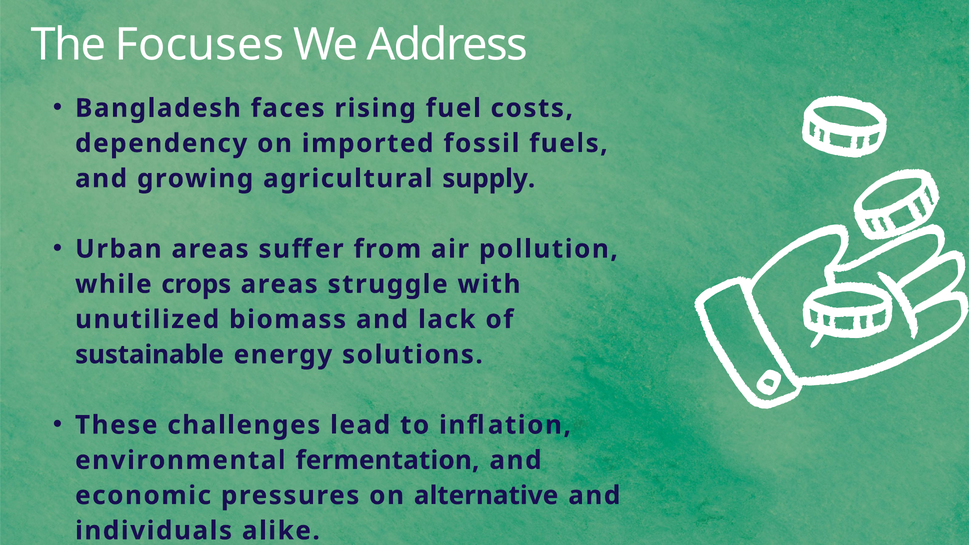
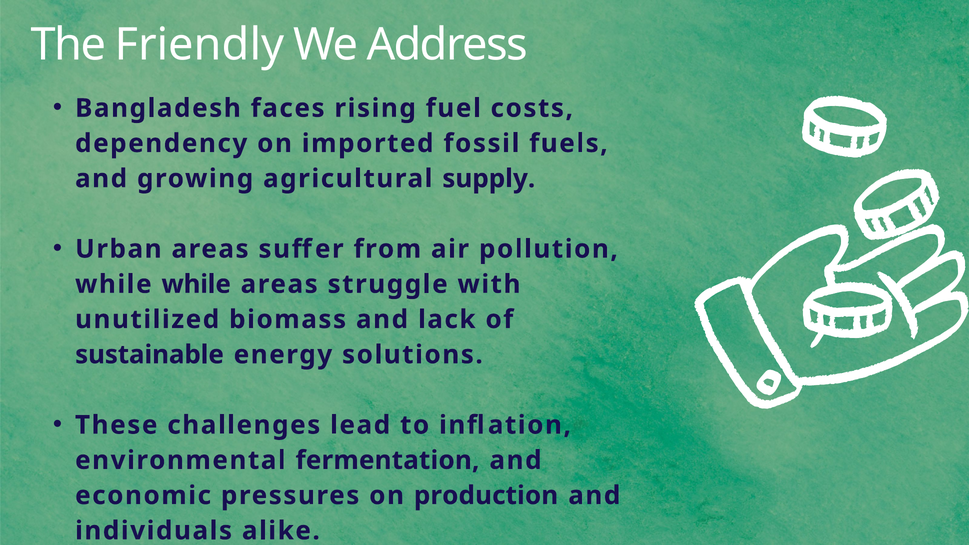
Focuses: Focuses -> Friendly (199, 45)
while crops: crops -> while (196, 284)
alternative: alternative -> production (486, 496)
